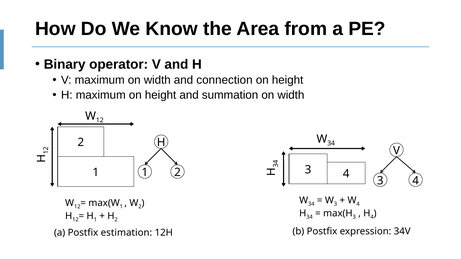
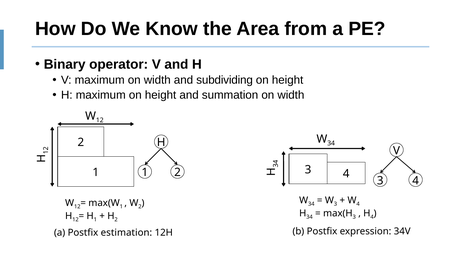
connection: connection -> subdividing (225, 80)
